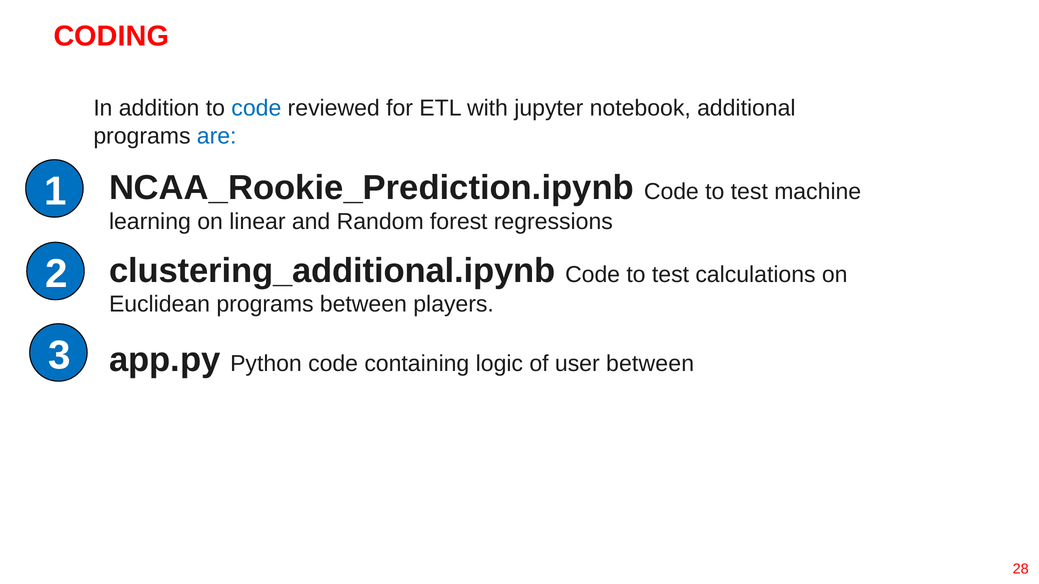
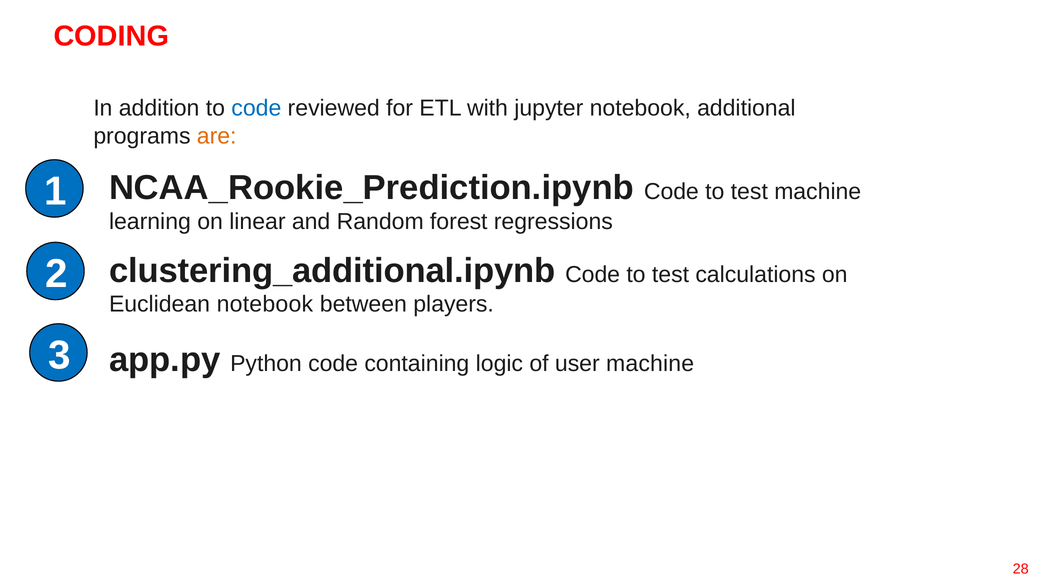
are colour: blue -> orange (217, 136)
Euclidean programs: programs -> notebook (265, 305)
user between: between -> machine (650, 364)
